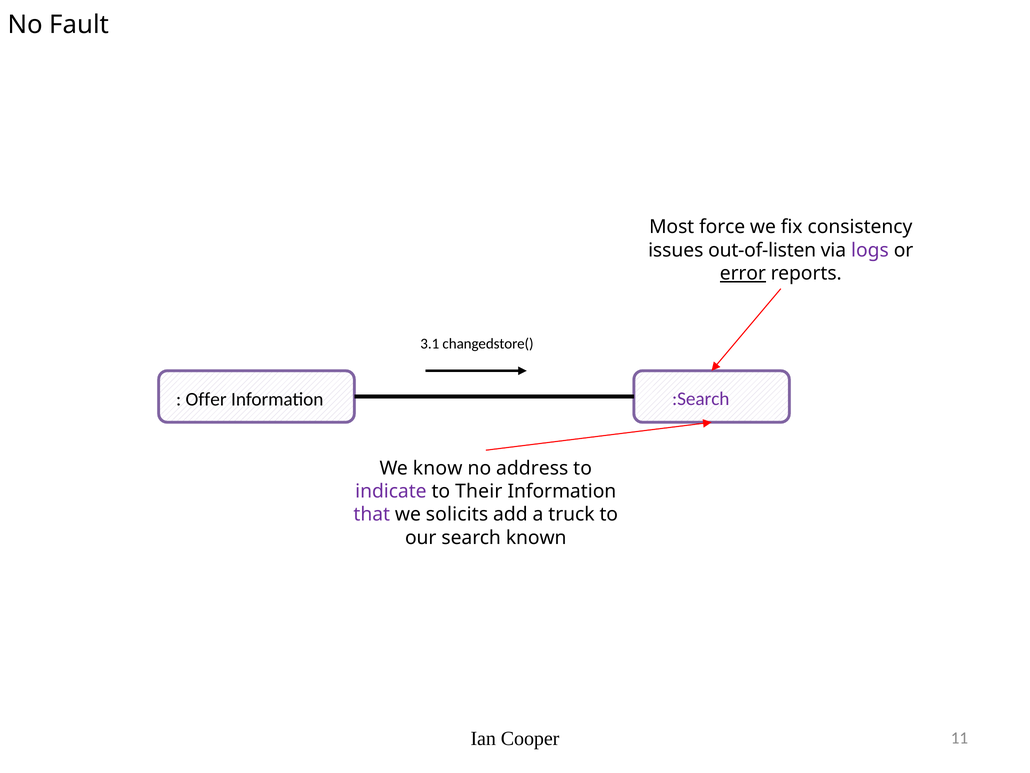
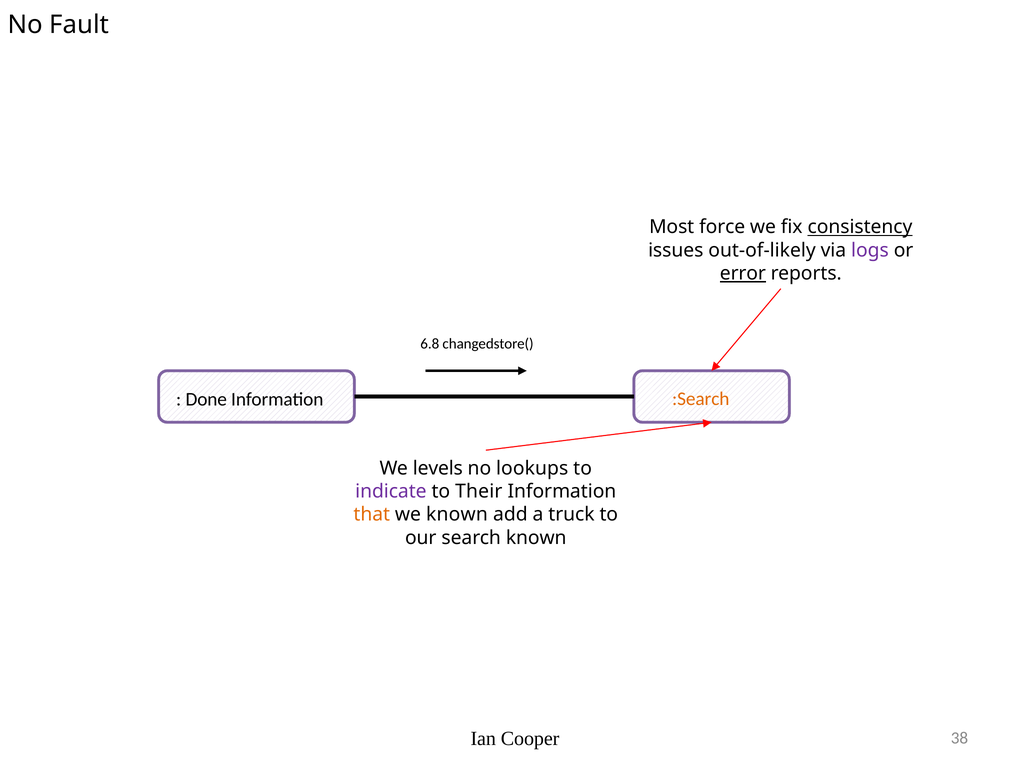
consistency underline: none -> present (860, 227)
out-of-listen: out-of-listen -> out-of-likely (762, 250)
3.1: 3.1 -> 6.8 (430, 343)
Offer: Offer -> Done (206, 399)
:Search colour: purple -> orange (701, 399)
know: know -> levels (438, 468)
address: address -> lookups (532, 468)
that colour: purple -> orange (372, 514)
we solicits: solicits -> known (457, 514)
11: 11 -> 38 (960, 738)
